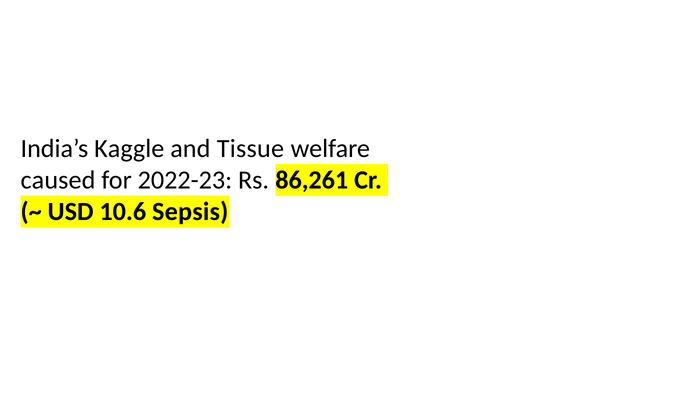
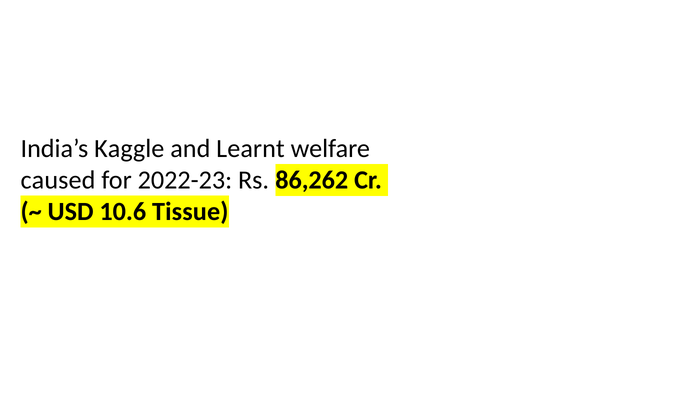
Tissue: Tissue -> Learnt (250, 149)
86,261: 86,261 -> 86,262 (312, 180)
Sepsis: Sepsis -> Tissue (190, 211)
